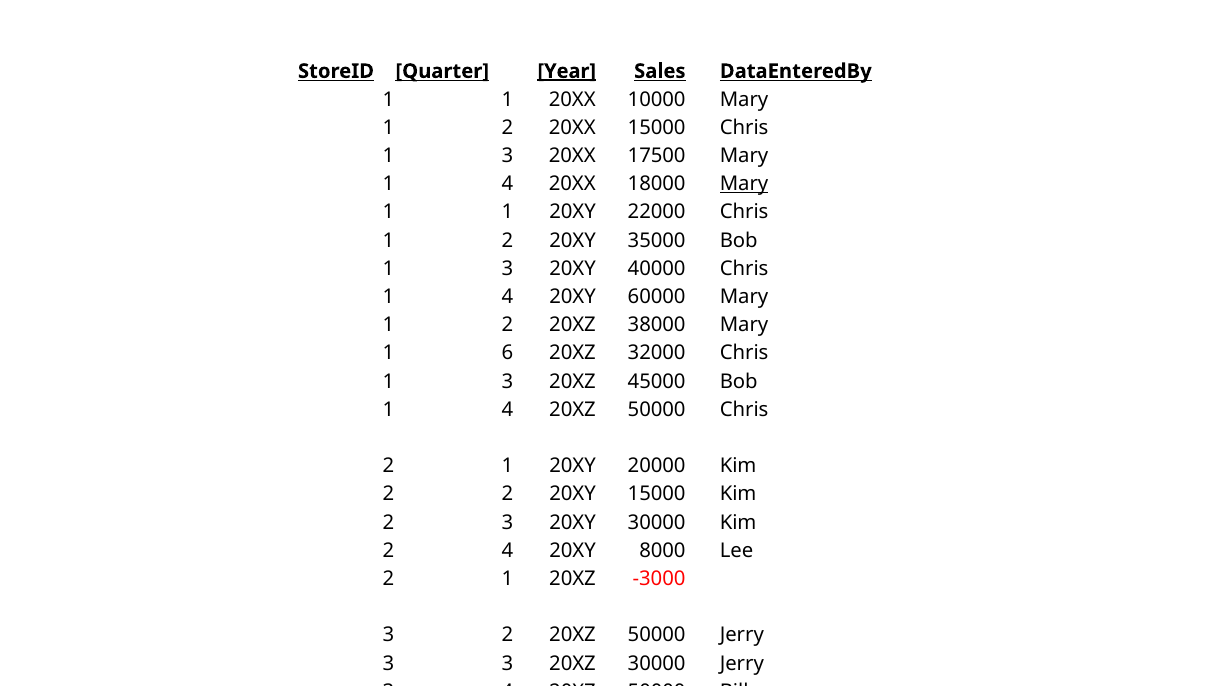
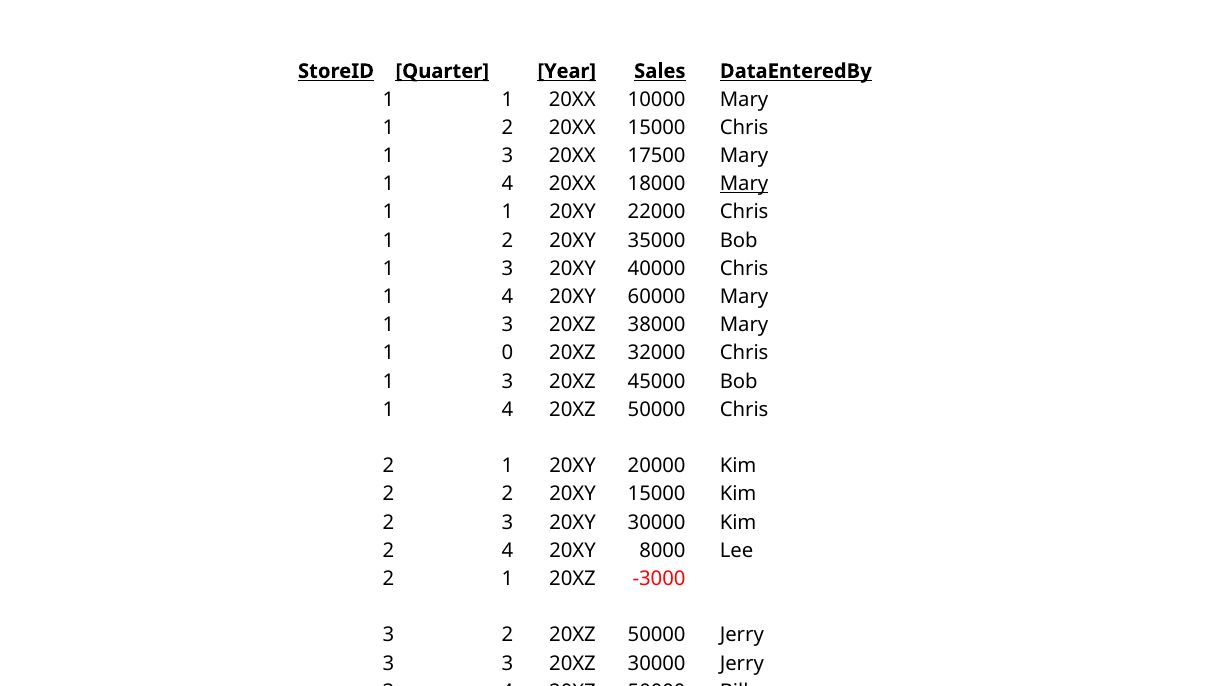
Year underline: present -> none (567, 71)
2: 2 -> 3 (507, 325)
6: 6 -> 0 (507, 353)
